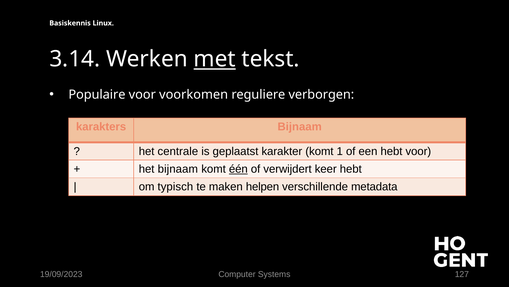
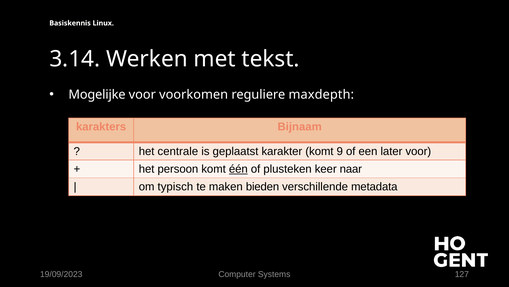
met underline: present -> none (215, 59)
Populaire: Populaire -> Mogelijke (97, 95)
verborgen: verborgen -> maxdepth (321, 95)
1: 1 -> 9 (340, 151)
een hebt: hebt -> later (391, 151)
het bijnaam: bijnaam -> persoon (178, 169)
verwijdert: verwijdert -> plusteken (288, 169)
keer hebt: hebt -> naar (351, 169)
helpen: helpen -> bieden (263, 186)
